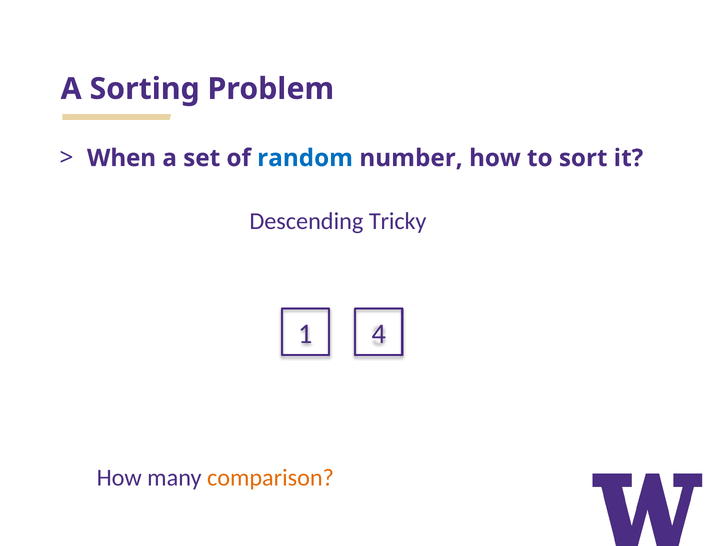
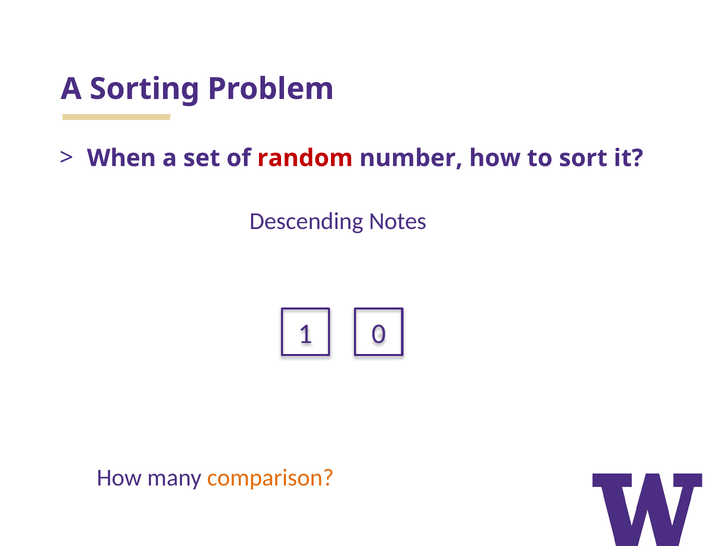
random colour: blue -> red (305, 158)
Tricky: Tricky -> Notes (398, 221)
4: 4 -> 0 (379, 334)
